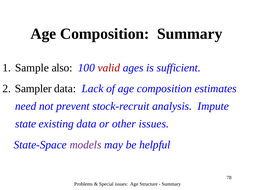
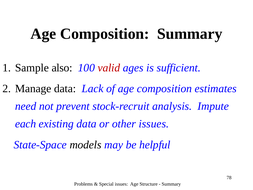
Sampler: Sampler -> Manage (33, 89)
state: state -> each (26, 124)
models colour: purple -> black (86, 145)
